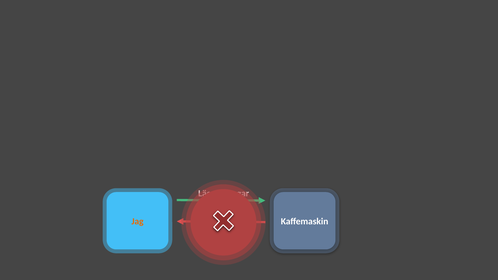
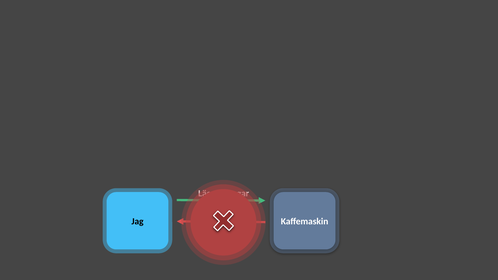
Jag colour: orange -> black (137, 221)
